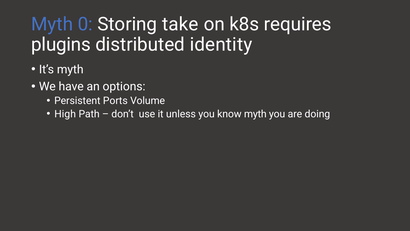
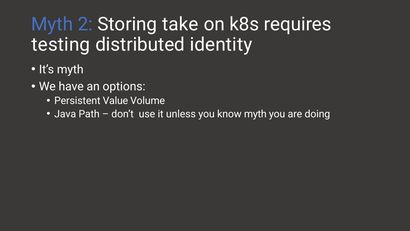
0: 0 -> 2 (85, 24)
plugins: plugins -> testing (61, 45)
Ports: Ports -> Value (115, 101)
High: High -> Java (65, 114)
